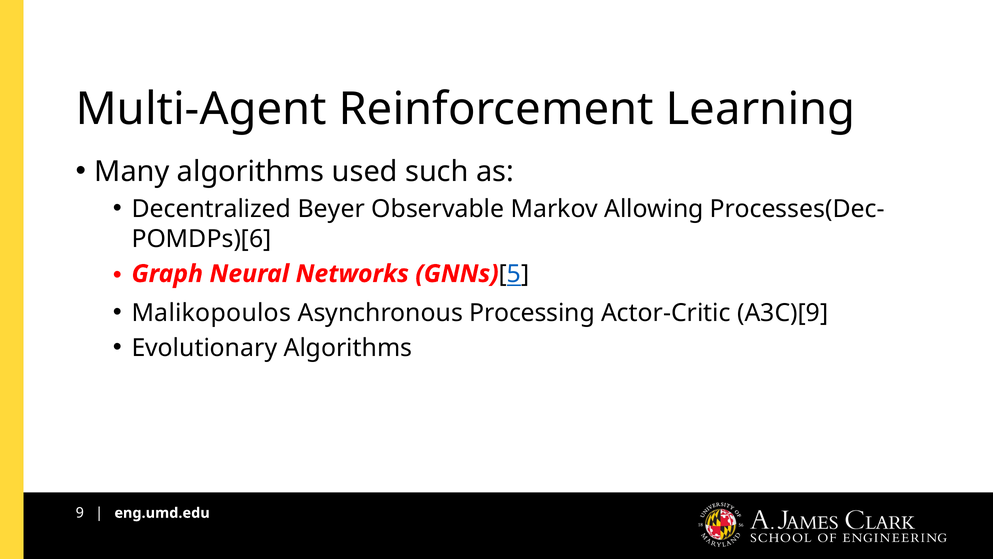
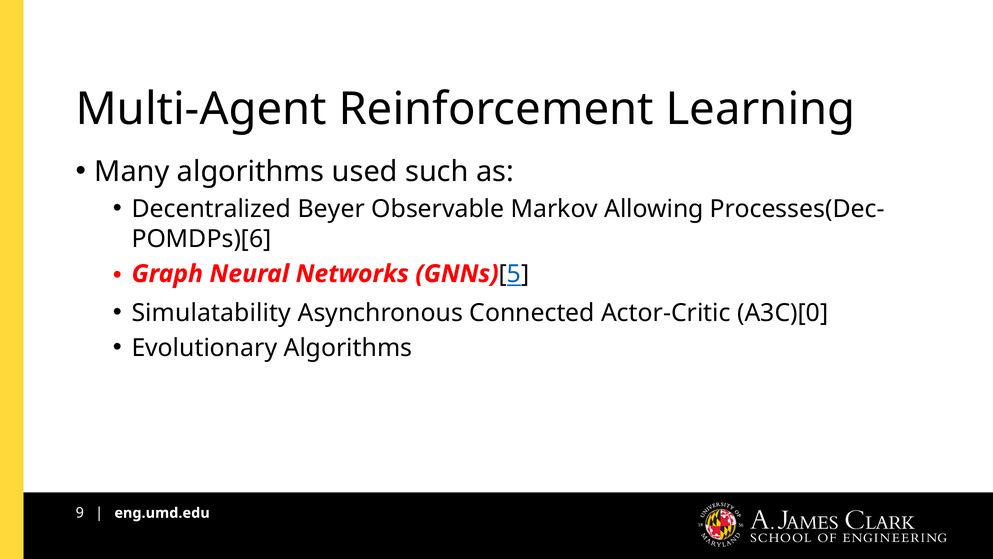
Malikopoulos: Malikopoulos -> Simulatability (211, 313)
Processing: Processing -> Connected (532, 313)
A3C)[9: A3C)[9 -> A3C)[0 (783, 313)
